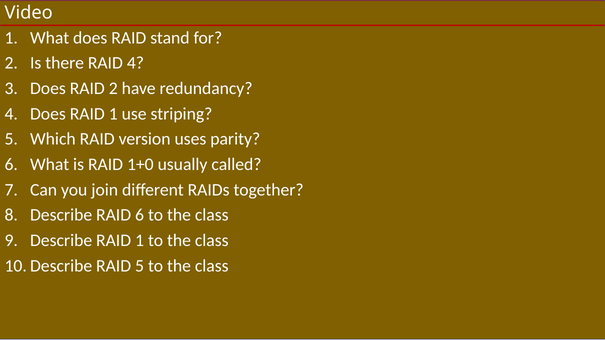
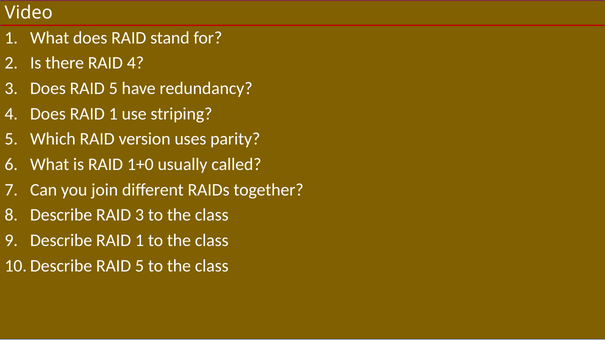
Does RAID 2: 2 -> 5 (113, 88)
RAID 6: 6 -> 3 (140, 215)
